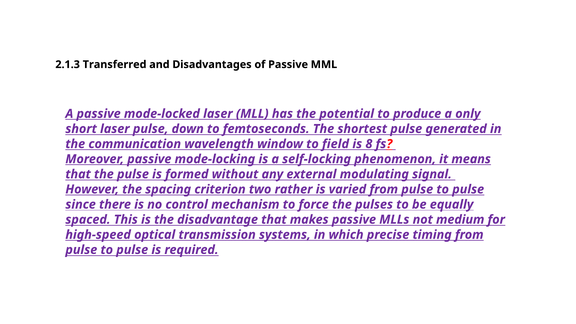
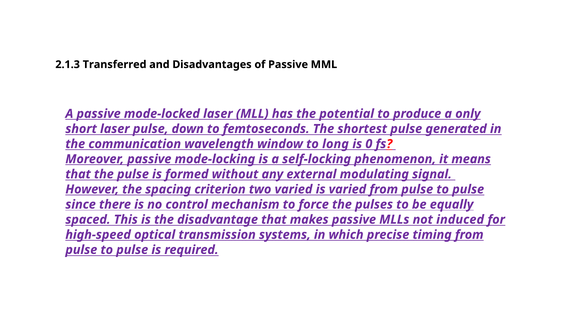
field: field -> long (335, 144)
8: 8 -> 0 (369, 144)
two rather: rather -> varied (294, 189)
medium: medium -> induced (460, 220)
